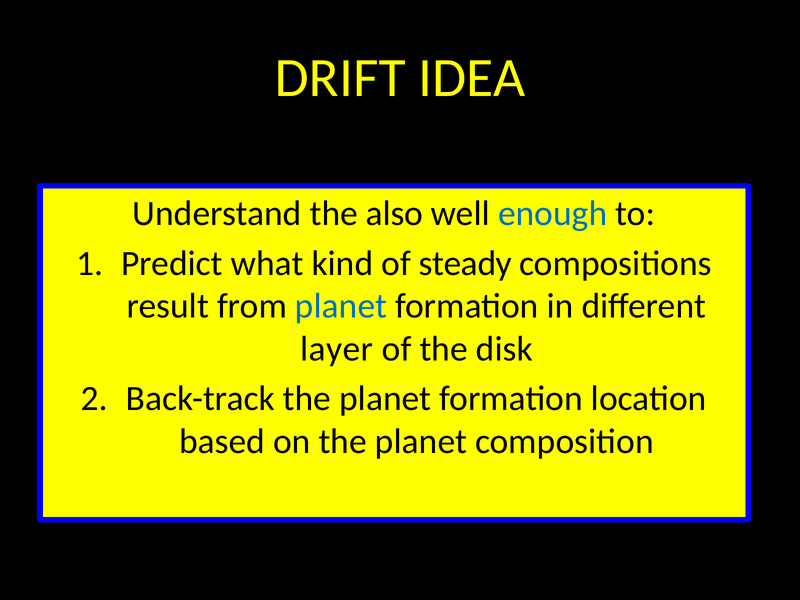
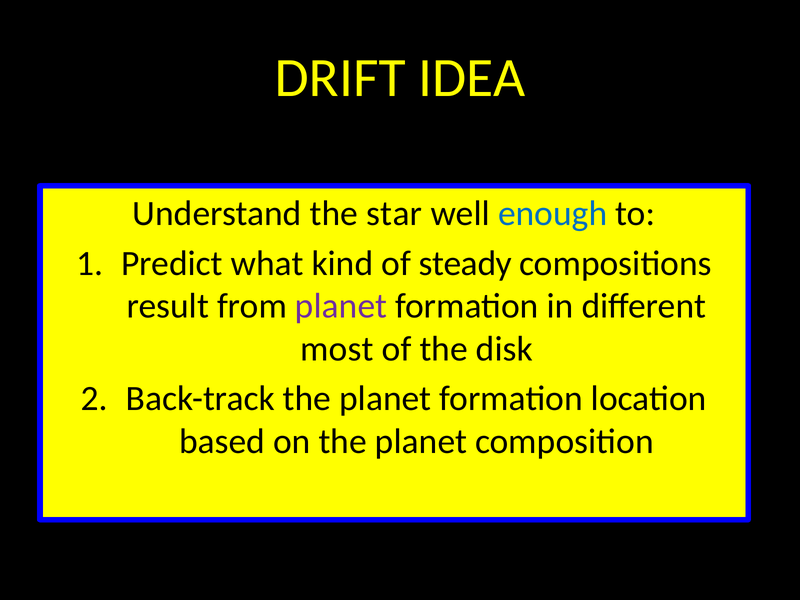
also: also -> star (394, 214)
planet colour: blue -> purple (341, 306)
layer: layer -> most (337, 349)
